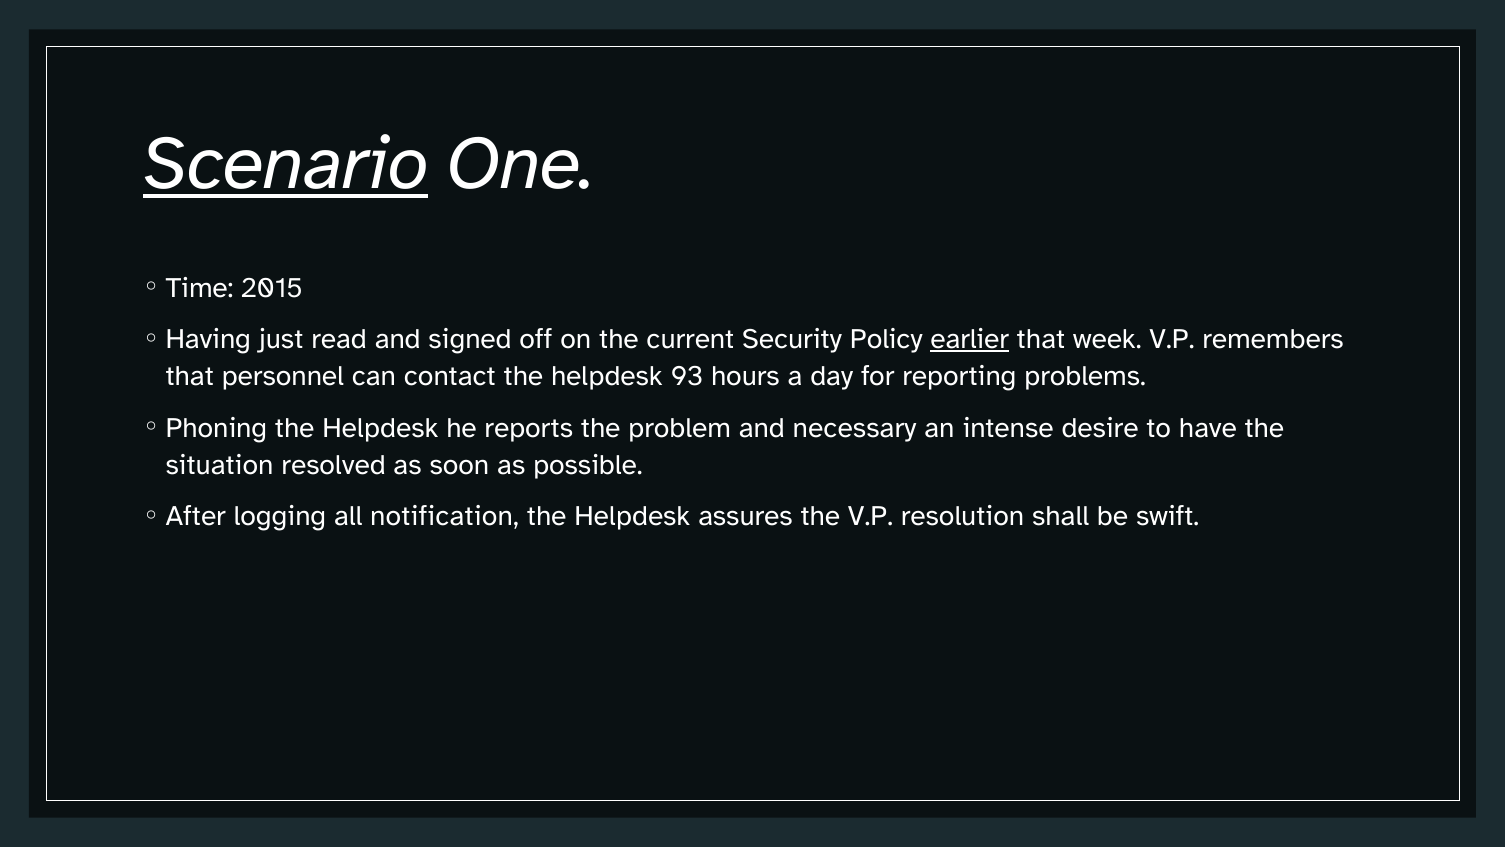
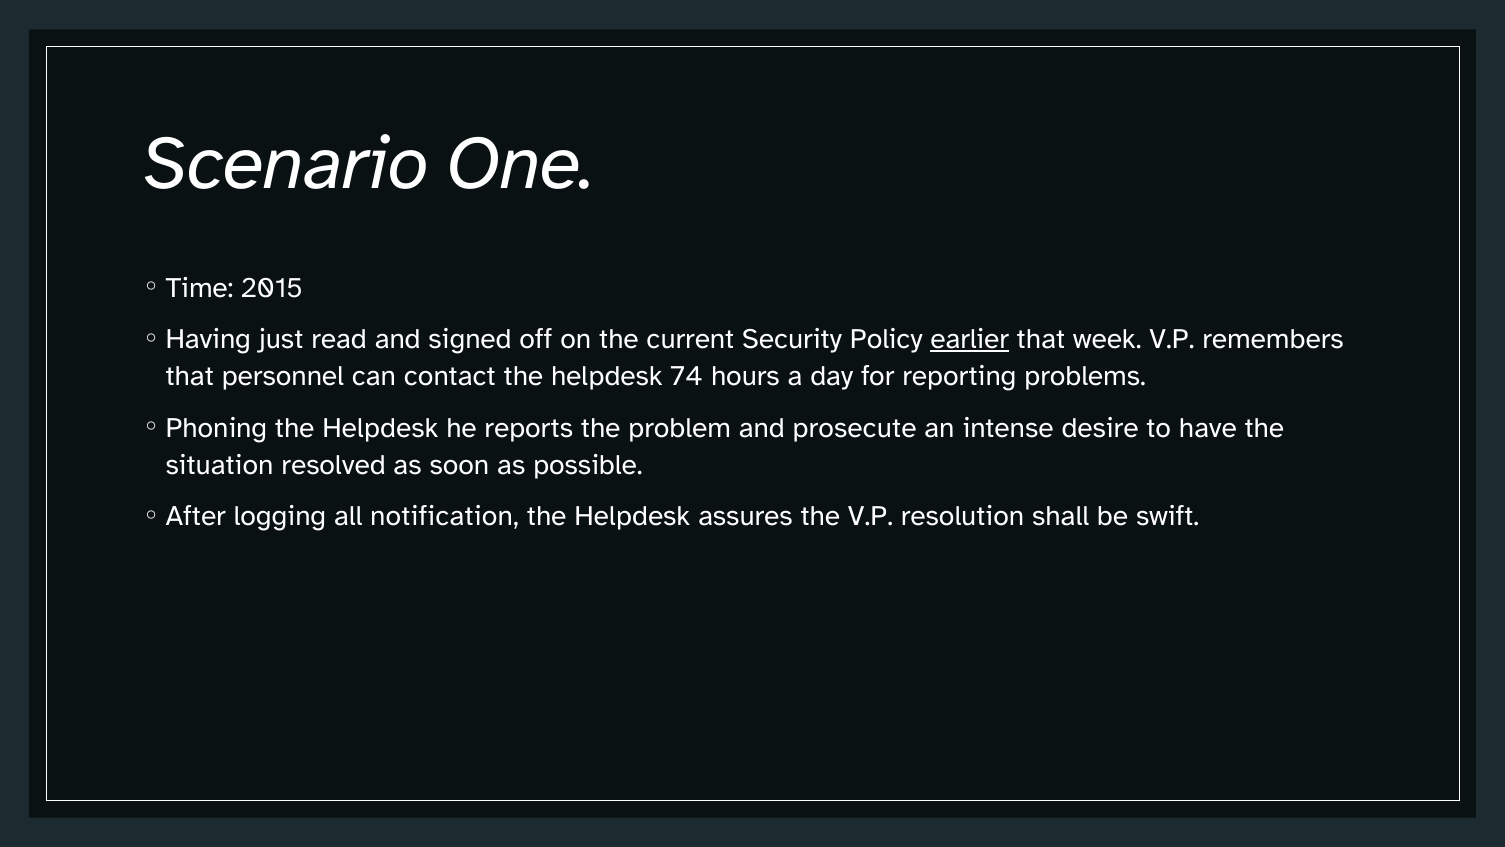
Scenario underline: present -> none (286, 164)
93: 93 -> 74 (687, 376)
necessary: necessary -> prosecute (855, 428)
